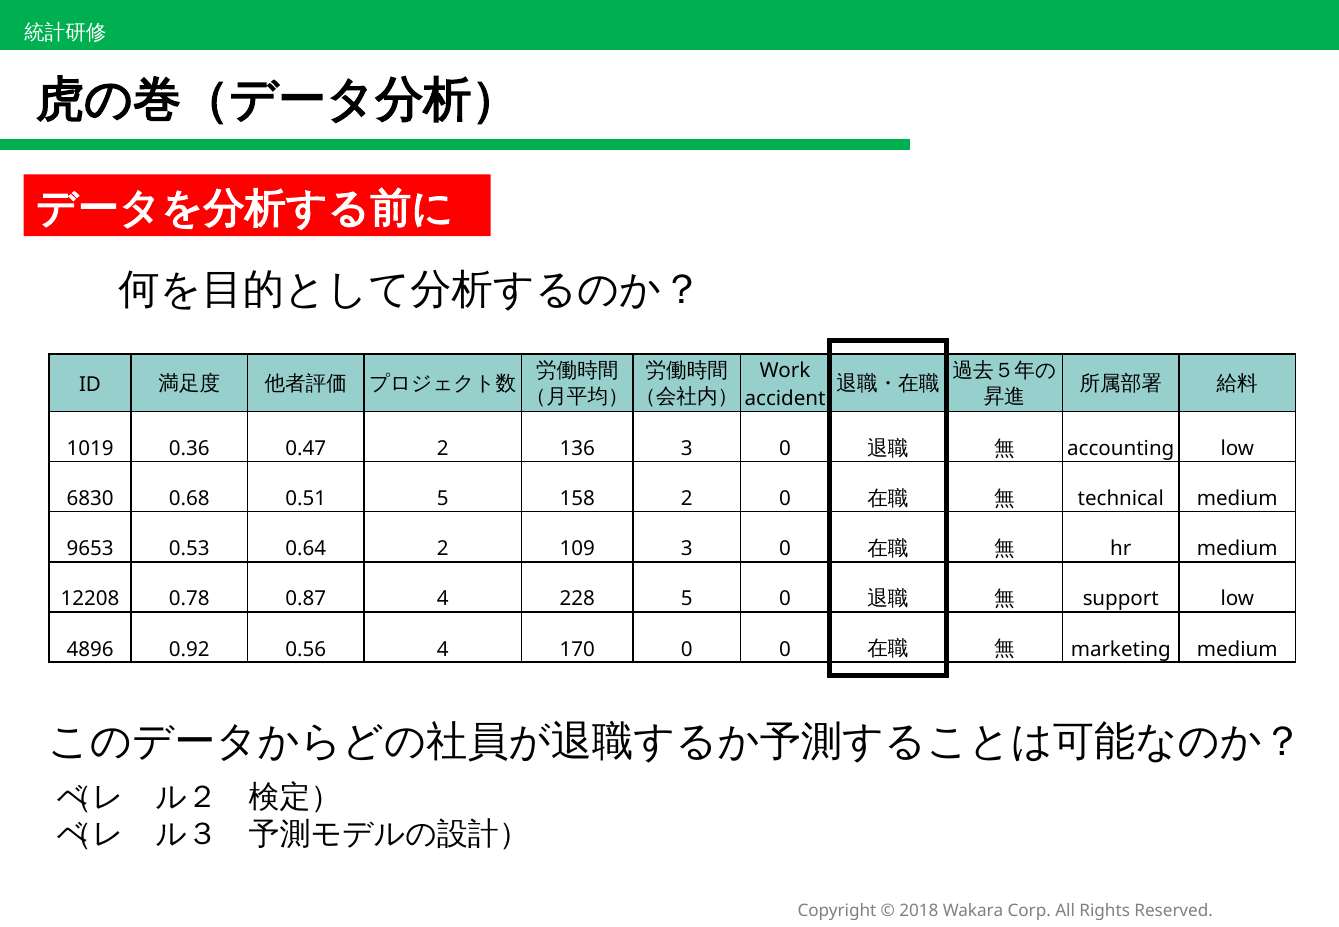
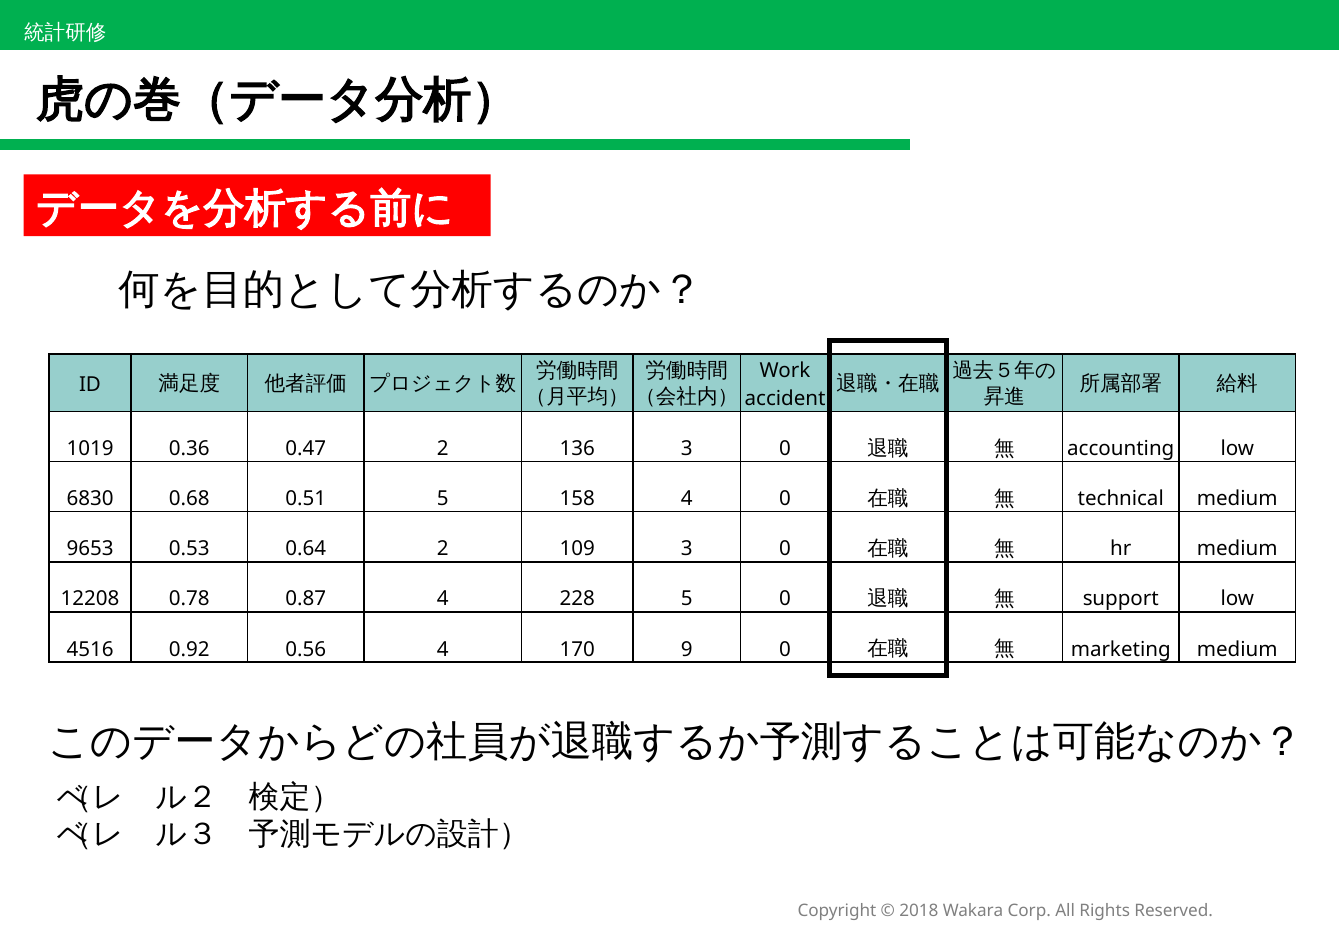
158 2: 2 -> 4 (687, 499)
4896: 4896 -> 4516 (90, 649)
170 0: 0 -> 9 (687, 649)
